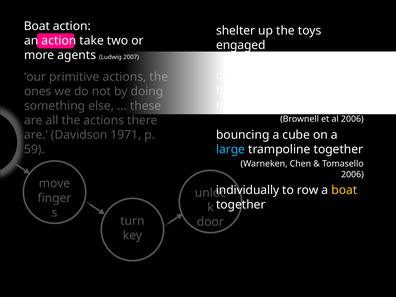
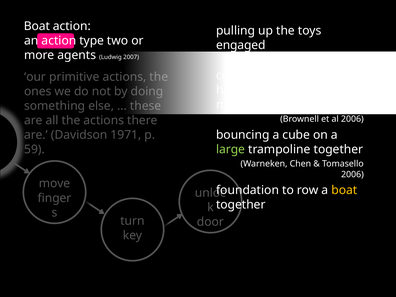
shelter: shelter -> pulling (236, 31)
take: take -> type (92, 41)
large colour: light blue -> light green (231, 149)
individually: individually -> foundation (248, 190)
